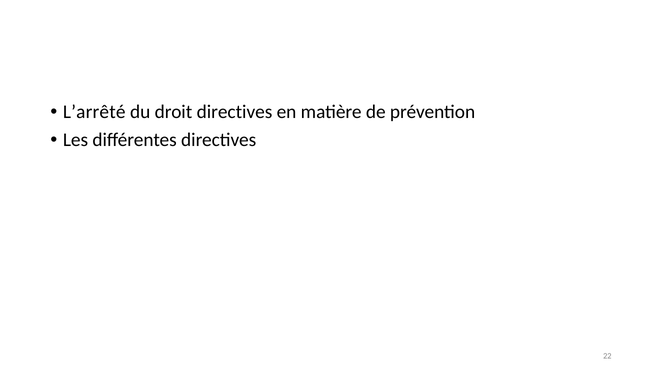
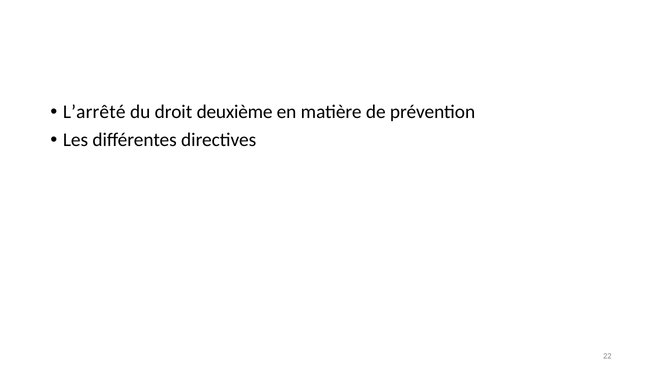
droit directives: directives -> deuxième (235, 112)
